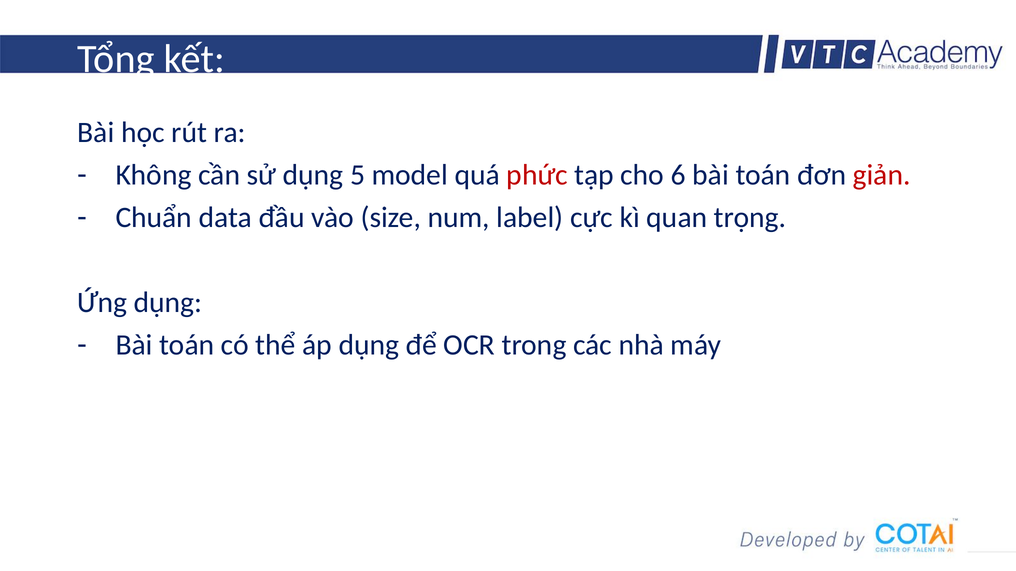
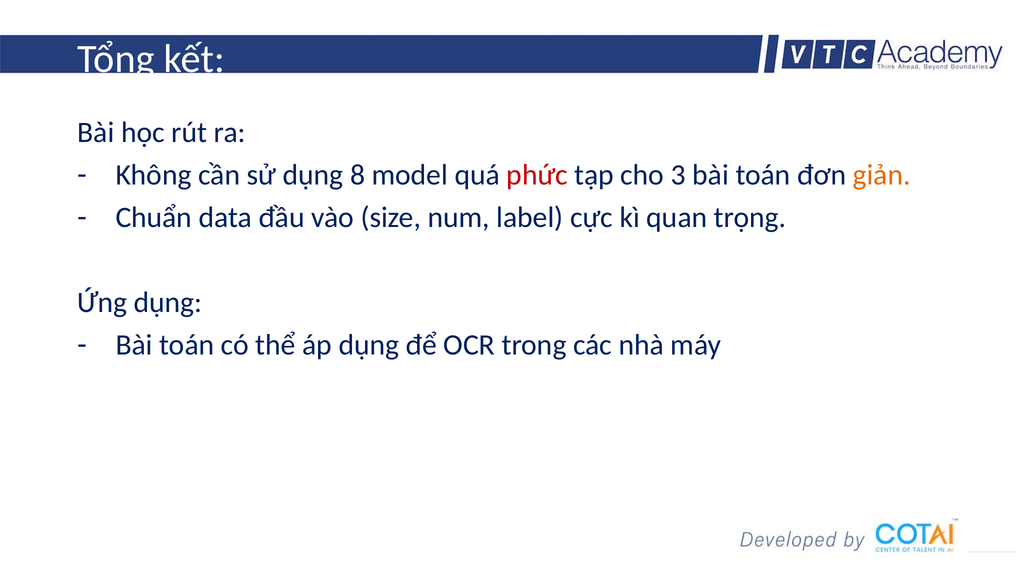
5: 5 -> 8 (358, 175)
6: 6 -> 3 (678, 175)
giản colour: red -> orange (882, 175)
